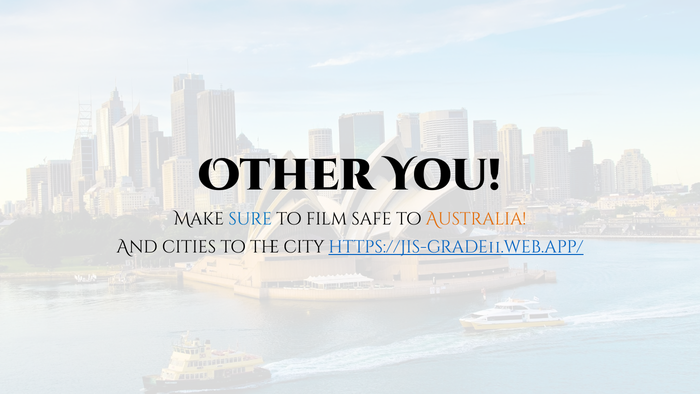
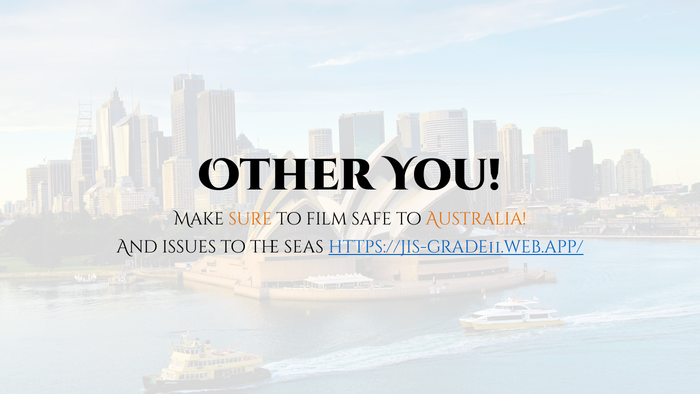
sure colour: blue -> orange (250, 219)
cities: cities -> issues (189, 247)
city: city -> seas (304, 247)
